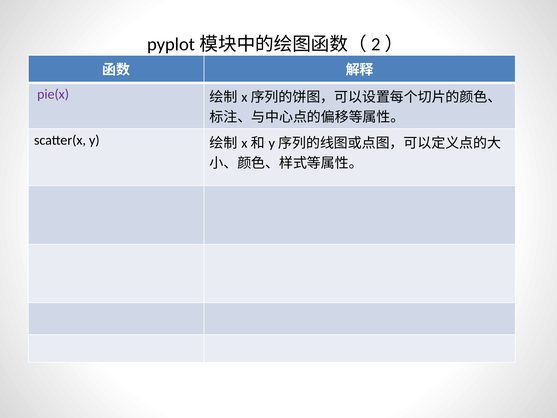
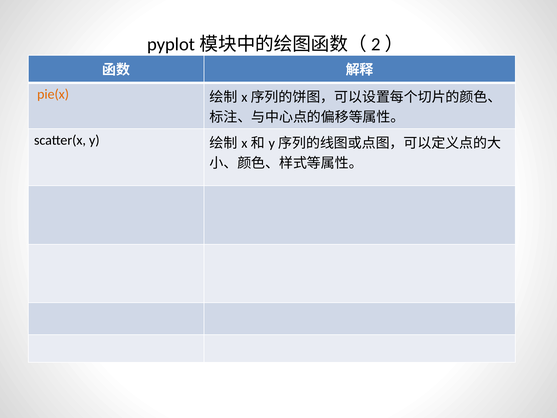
pie(x colour: purple -> orange (53, 94)
